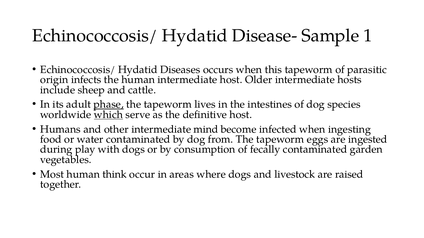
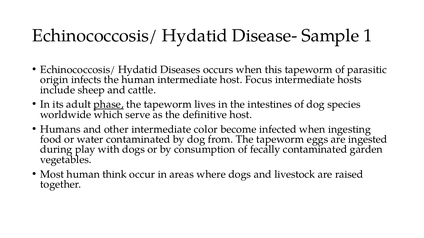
Older: Older -> Focus (259, 80)
which underline: present -> none (108, 115)
mind: mind -> color (206, 129)
